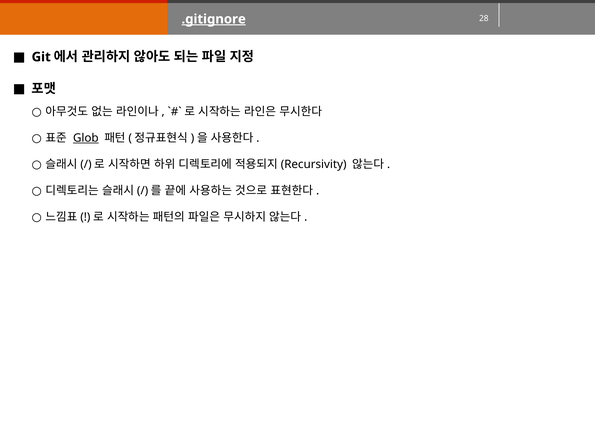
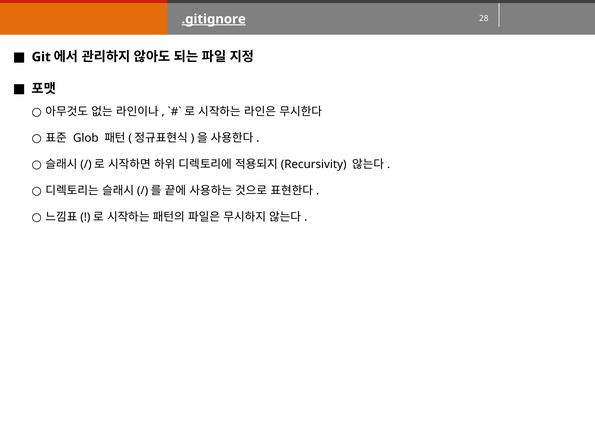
Glob underline: present -> none (86, 138)
